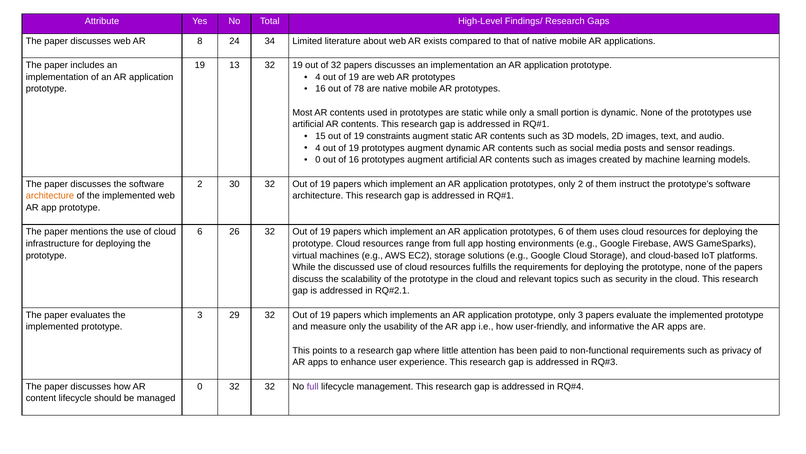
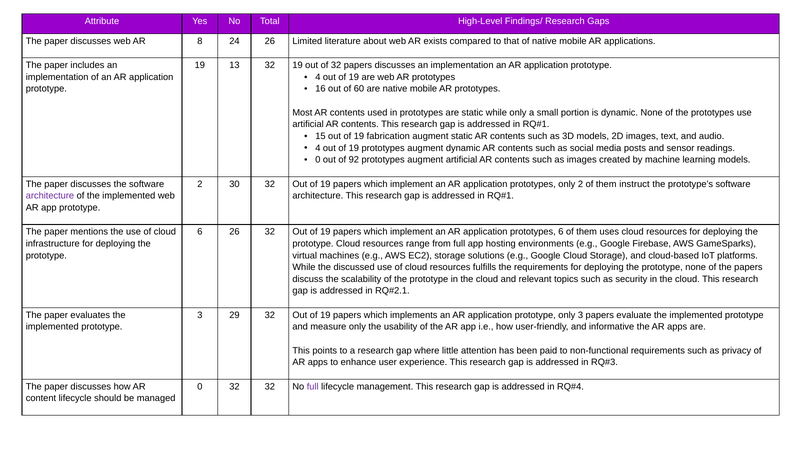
24 34: 34 -> 26 (270, 41)
78: 78 -> 60 (359, 89)
constraints: constraints -> fabrication (388, 136)
of 16: 16 -> 92 (354, 160)
architecture colour: orange -> purple (50, 196)
